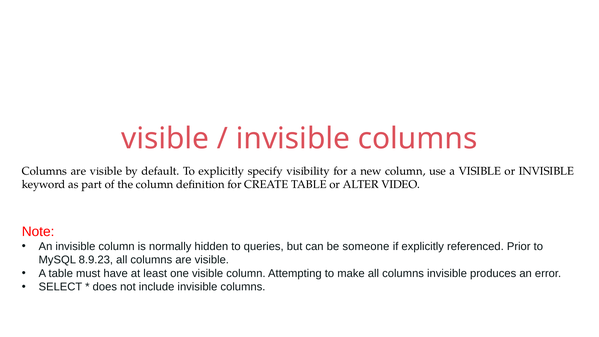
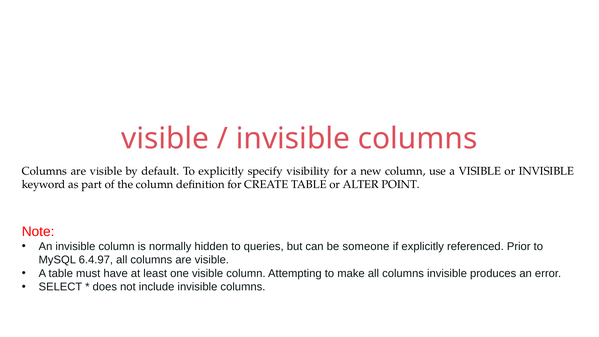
VIDEO: VIDEO -> POINT (401, 185)
8.9.23: 8.9.23 -> 6.4.97 (96, 260)
